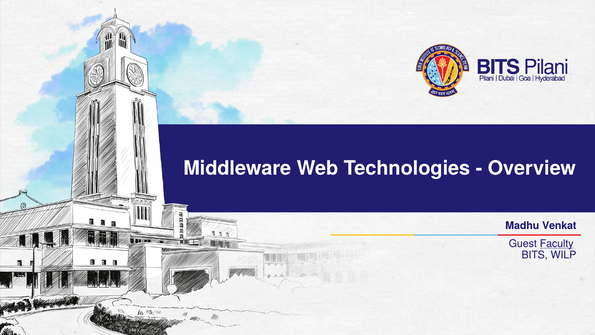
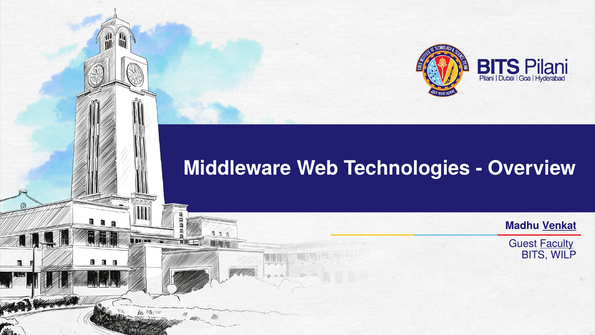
Venkat underline: none -> present (559, 226)
